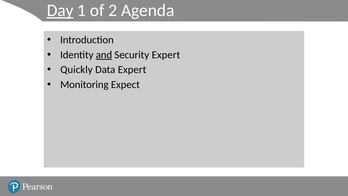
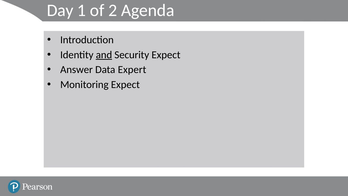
Day underline: present -> none (60, 10)
Security Expert: Expert -> Expect (166, 55)
Quickly: Quickly -> Answer (77, 70)
